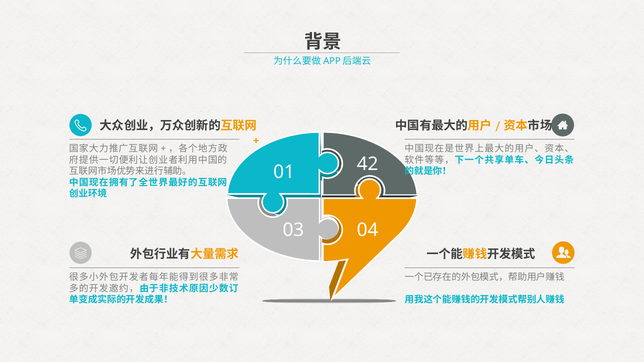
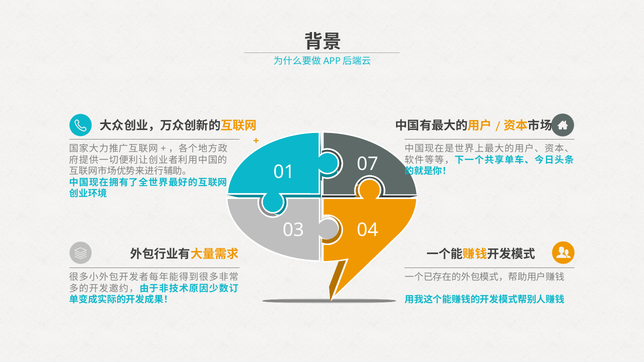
42: 42 -> 07 (368, 164)
